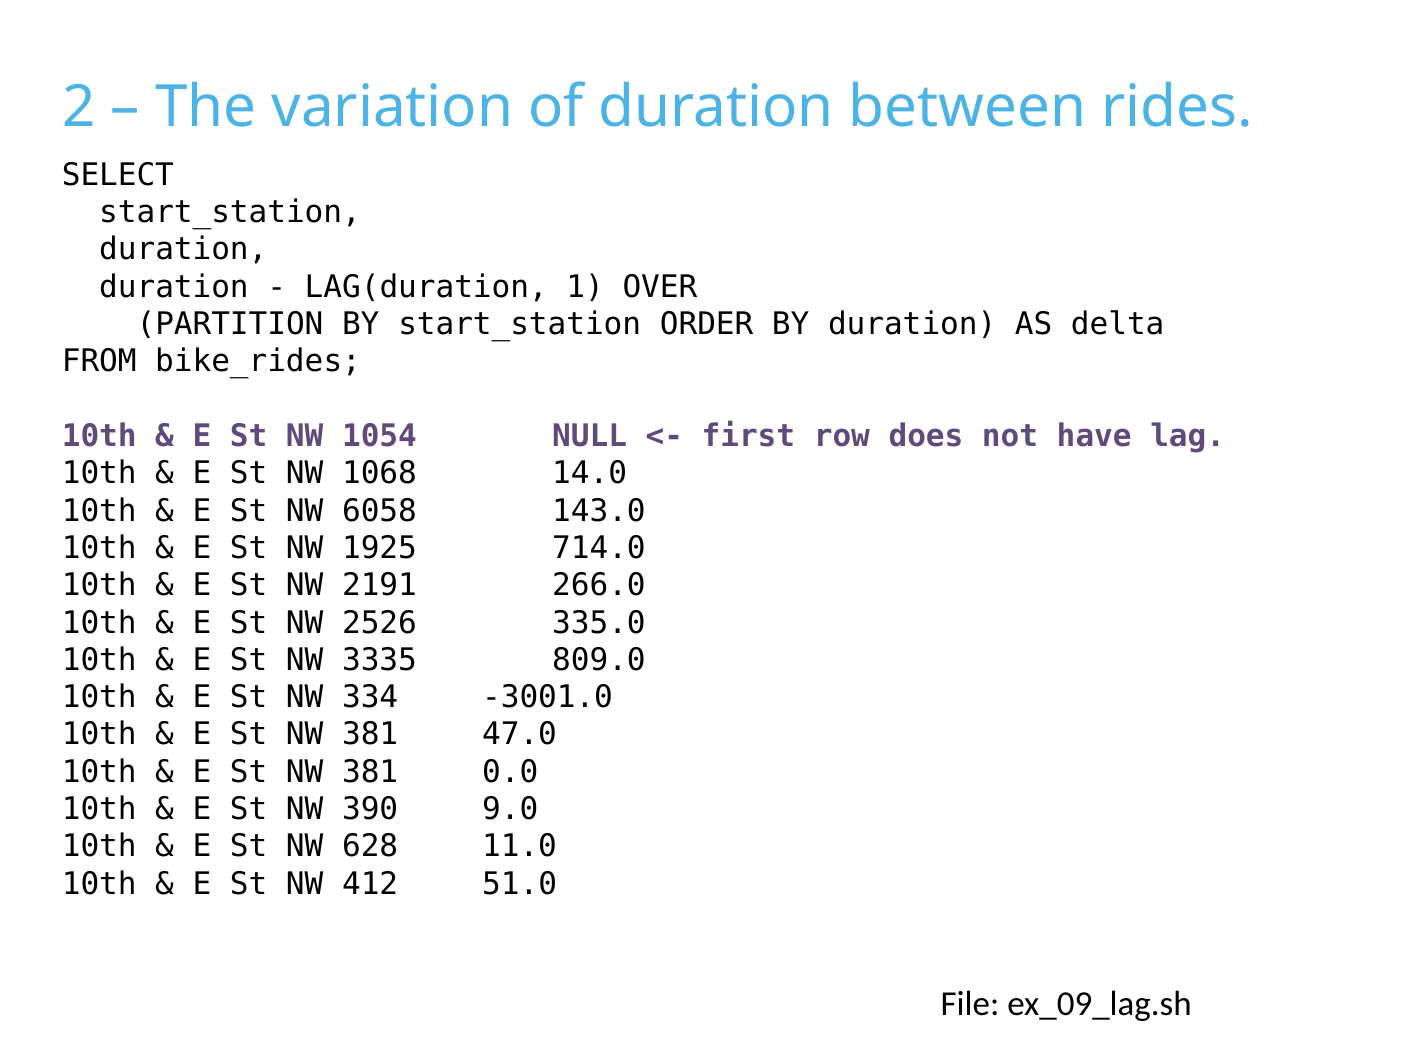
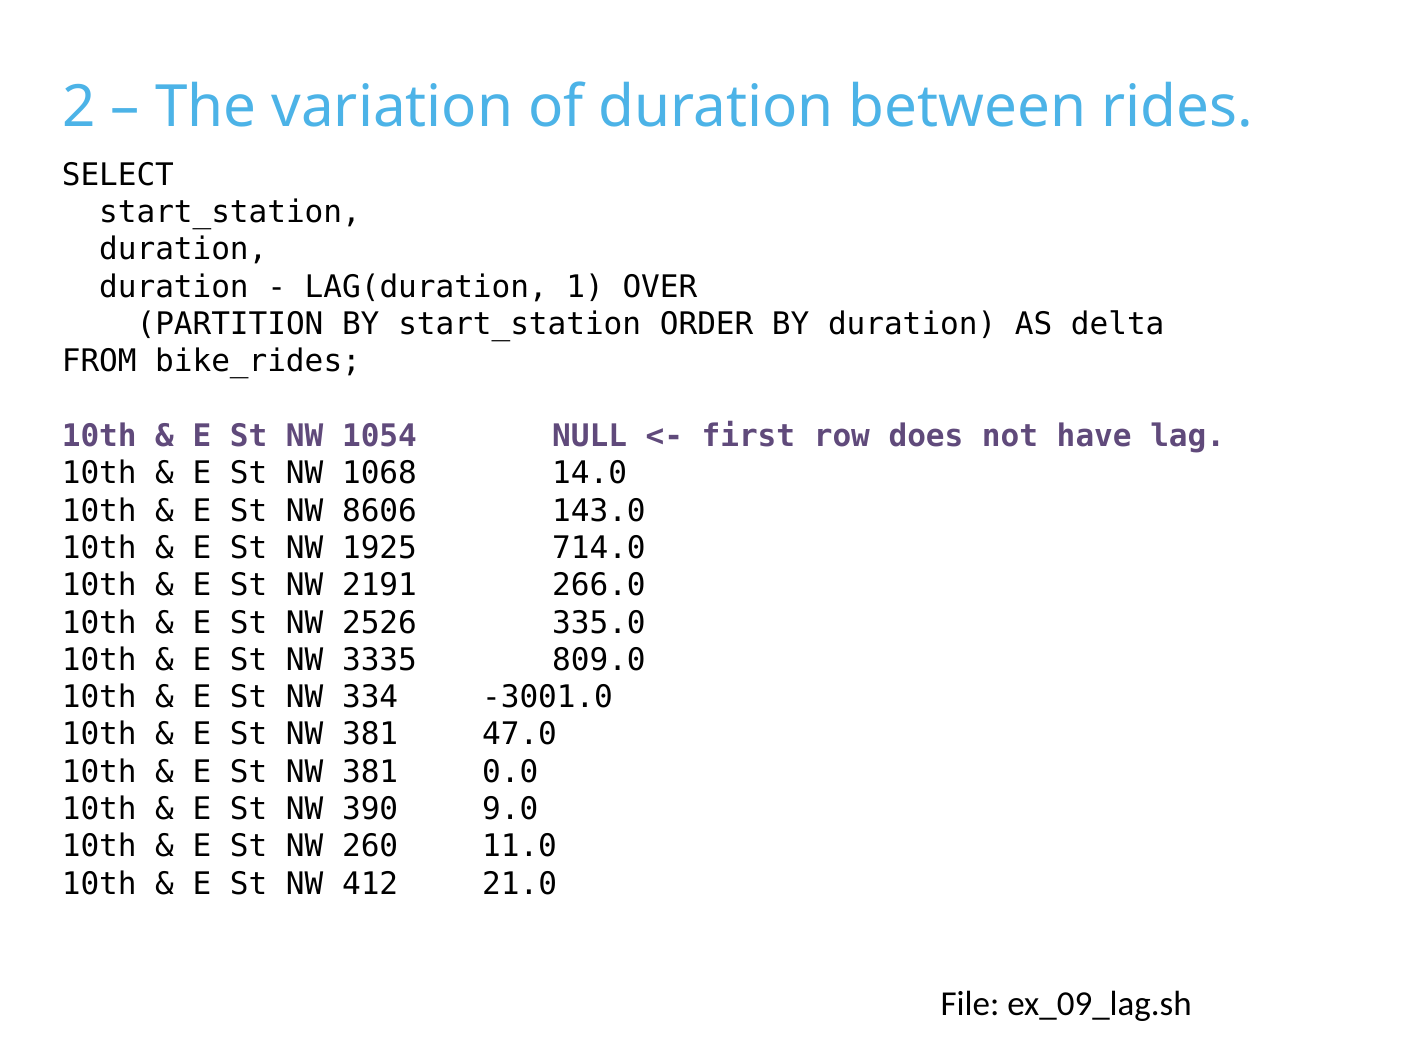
6058: 6058 -> 8606 (379, 511)
628: 628 -> 260 (370, 847)
51.0: 51.0 -> 21.0 (520, 885)
